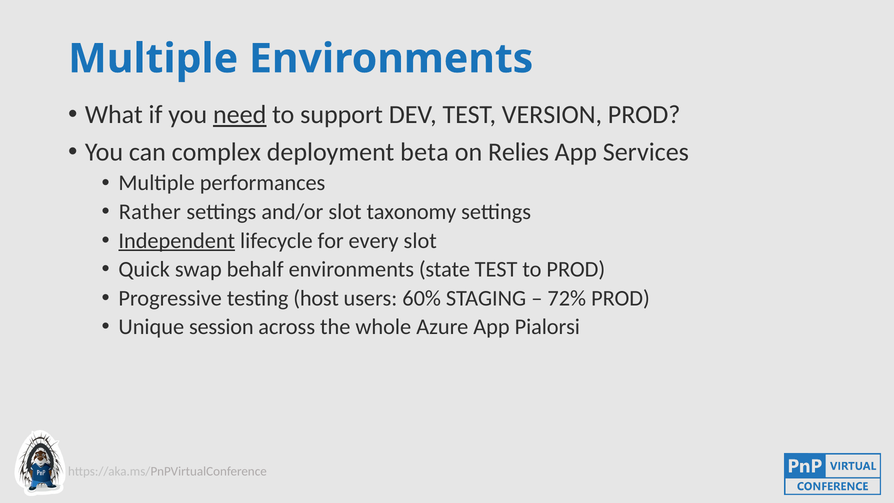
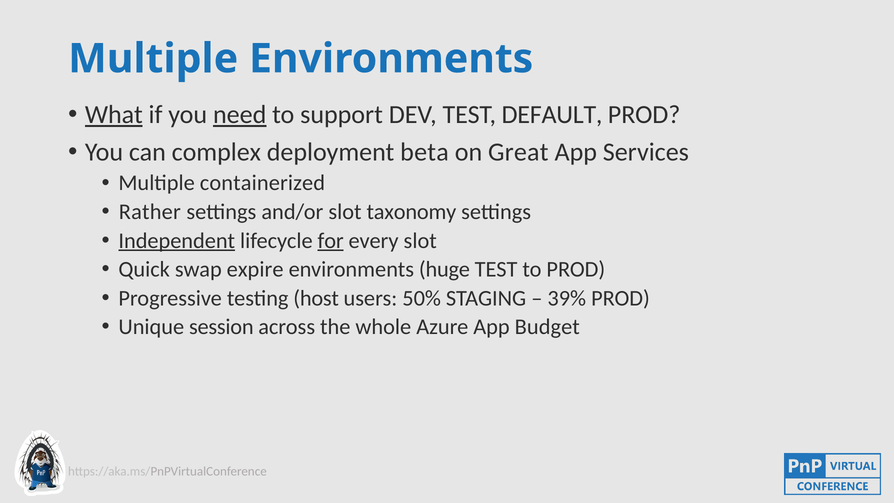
What underline: none -> present (114, 115)
VERSION: VERSION -> DEFAULT (552, 115)
Relies: Relies -> Great (518, 152)
performances: performances -> containerized (262, 183)
for underline: none -> present (331, 241)
behalf: behalf -> expire (255, 269)
state: state -> huge (444, 269)
60%: 60% -> 50% (422, 298)
72%: 72% -> 39% (567, 298)
Pialorsi: Pialorsi -> Budget (547, 327)
